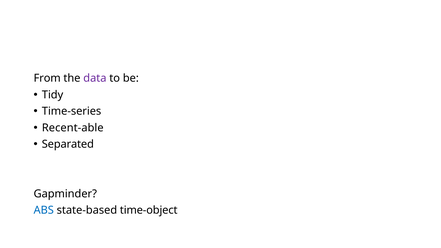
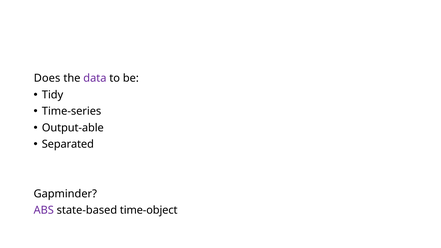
From: From -> Does (47, 78)
Recent-able: Recent-able -> Output-able (73, 128)
ABS colour: blue -> purple (44, 210)
